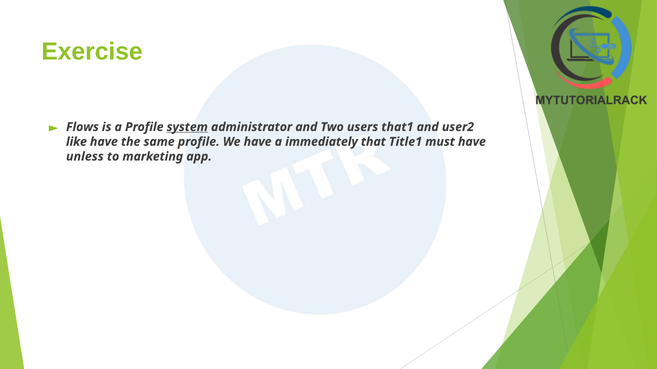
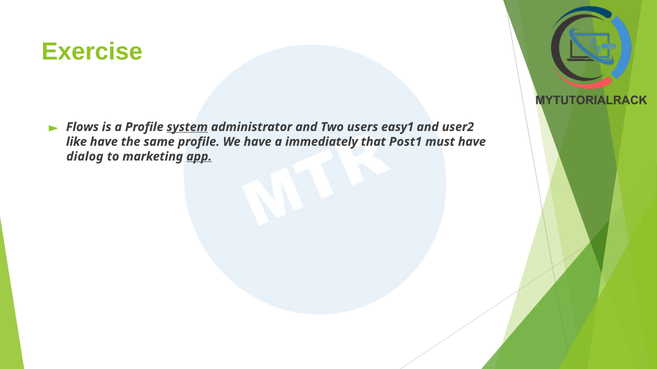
that1: that1 -> easy1 (397, 127)
Title1: Title1 -> Post1 (405, 142)
unless: unless -> dialog (85, 157)
app underline: none -> present (199, 157)
